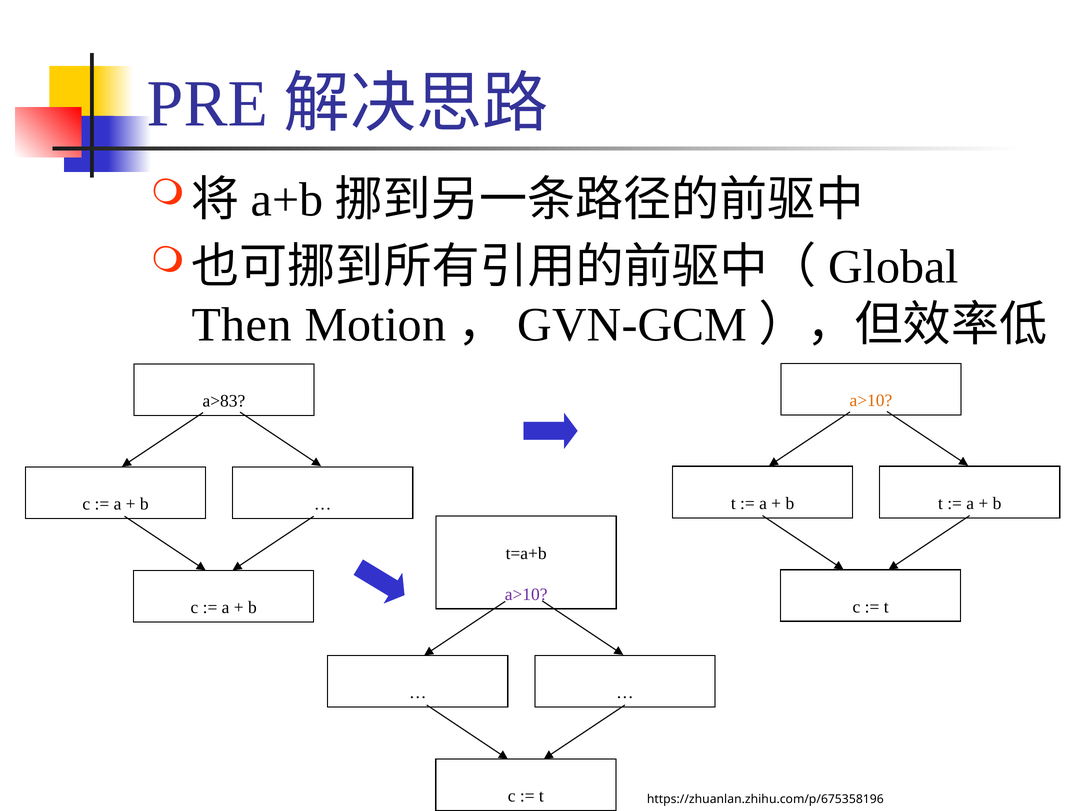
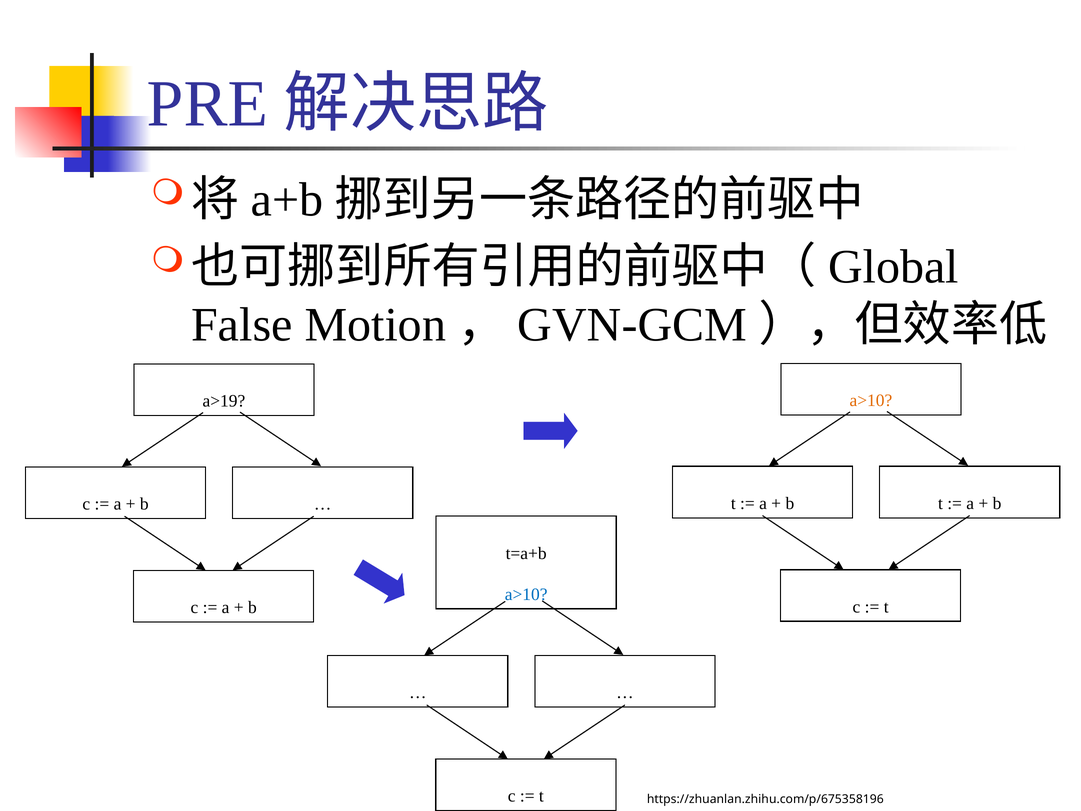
Then: Then -> False (242, 325)
a>83: a>83 -> a>19 (224, 401)
a>10 colour: purple -> blue (526, 594)
